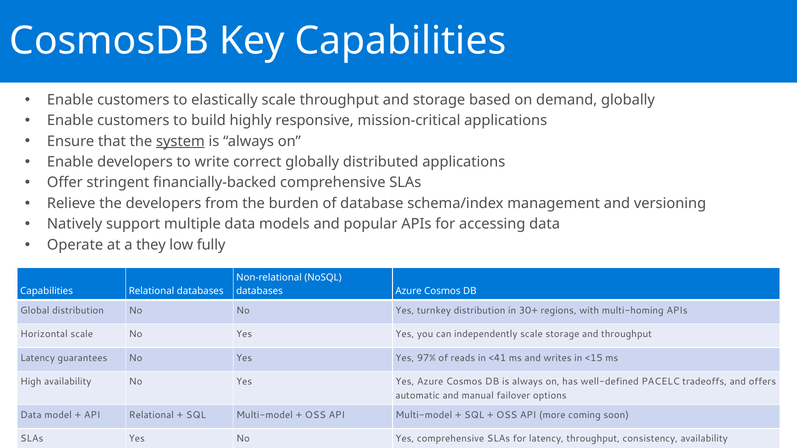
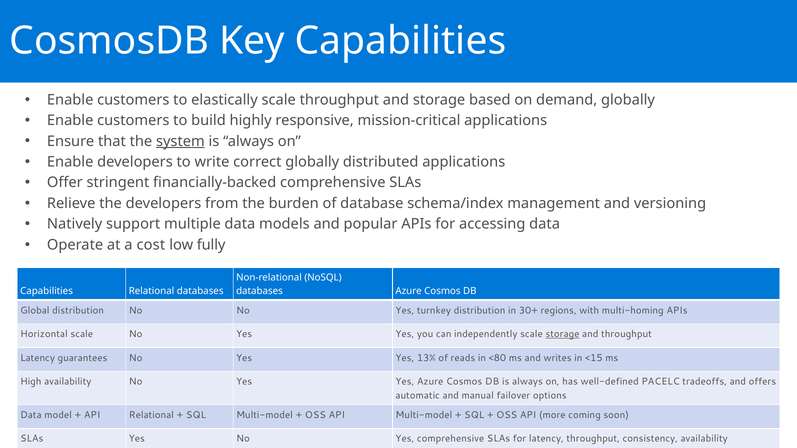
they: they -> cost (151, 245)
storage underline: none -> present (562, 334)
97%: 97% -> 13% (426, 358)
<41: <41 -> <80 (497, 358)
